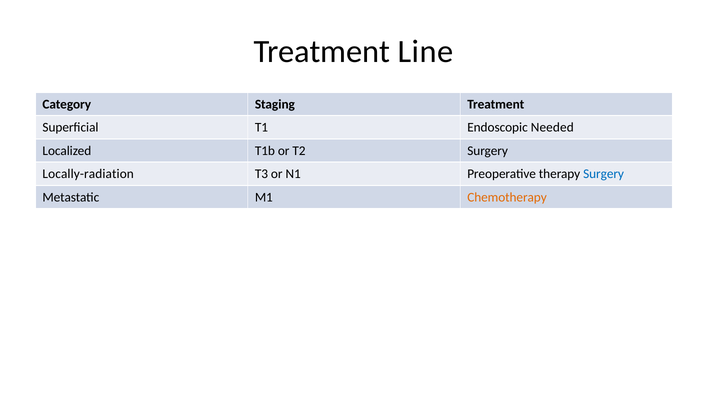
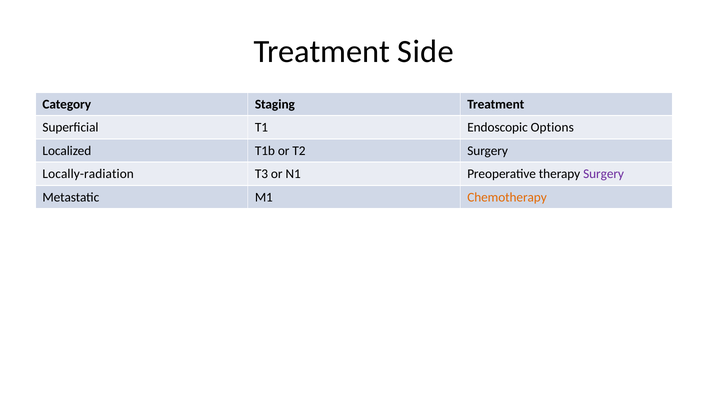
Line: Line -> Side (426, 51)
Needed: Needed -> Options (552, 127)
Surgery colour: blue -> purple (604, 174)
